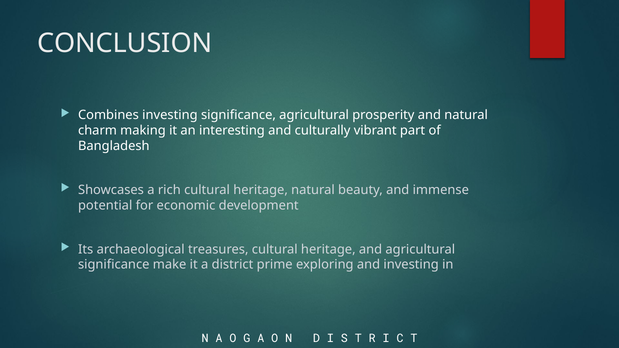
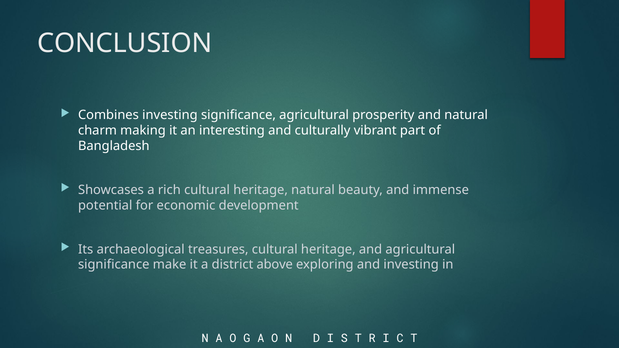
prime: prime -> above (275, 265)
